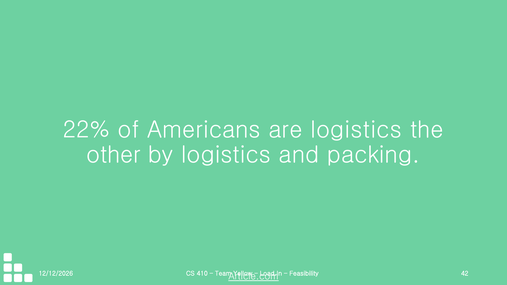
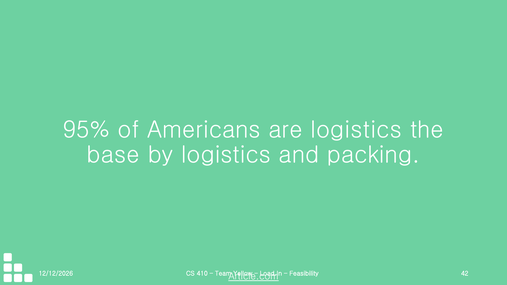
22%: 22% -> 95% (86, 130)
other: other -> base (113, 155)
